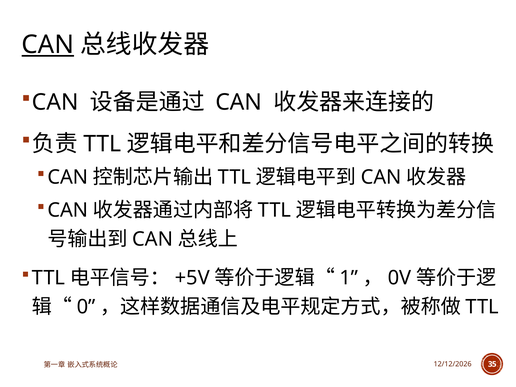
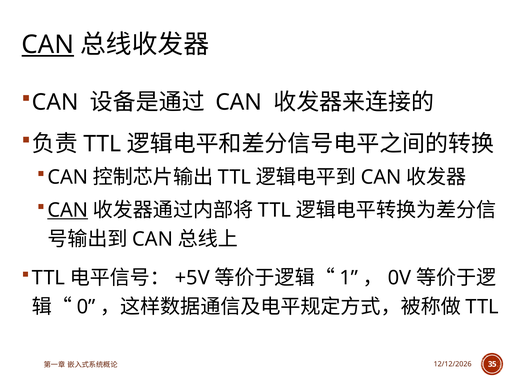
CAN underline: none -> present (68, 210)
